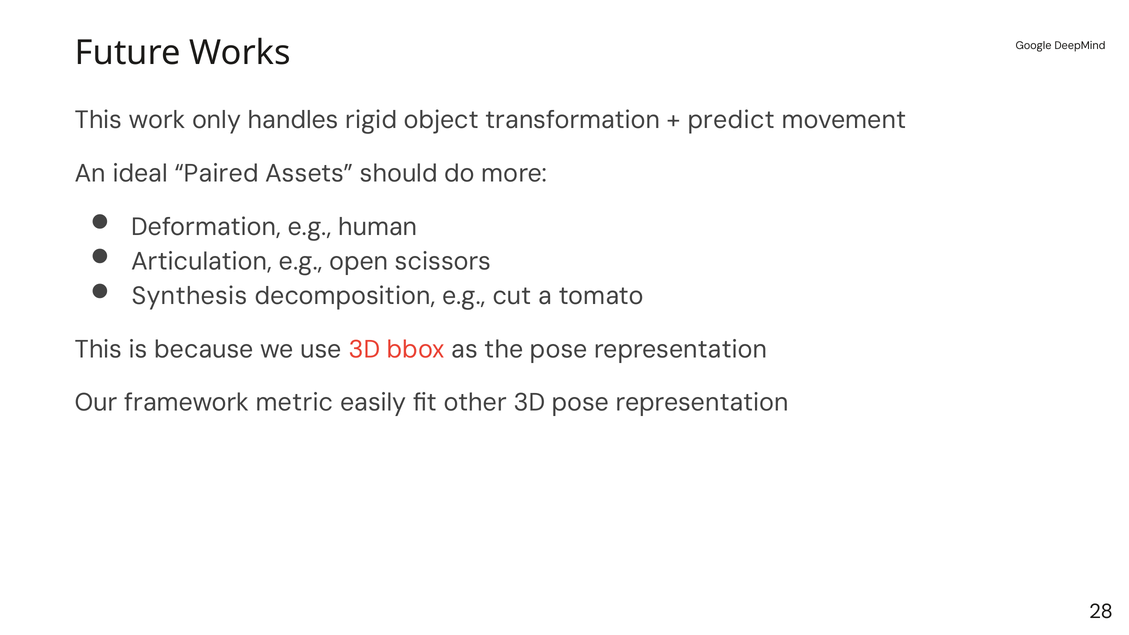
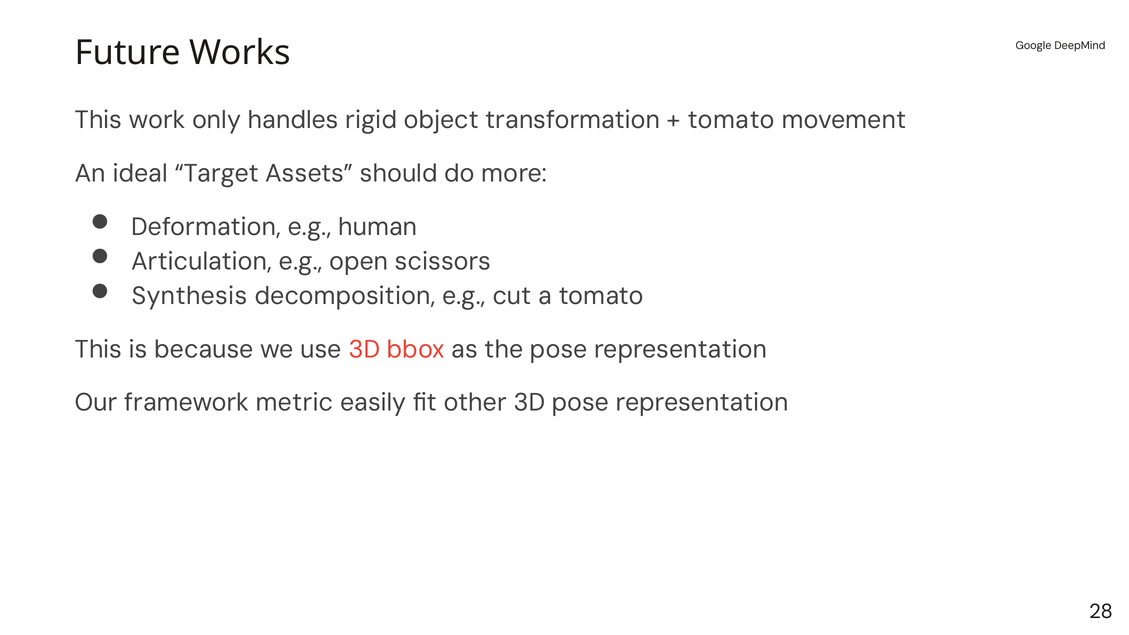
predict: predict -> tomato (731, 120)
Paired: Paired -> Target (217, 173)
